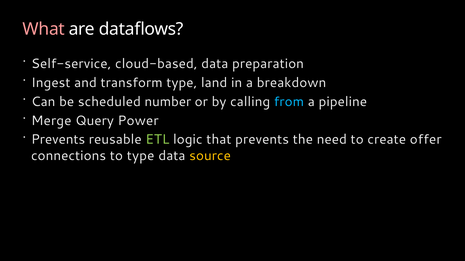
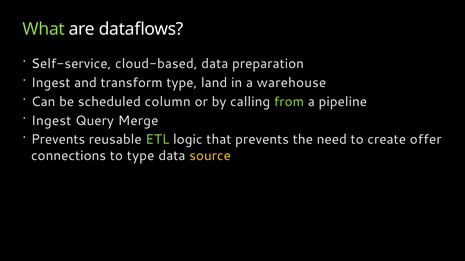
What colour: pink -> light green (44, 29)
breakdown: breakdown -> warehouse (291, 83)
number: number -> column (168, 102)
from colour: light blue -> light green (289, 102)
Merge: Merge -> Ingest (51, 121)
Power: Power -> Merge (138, 121)
